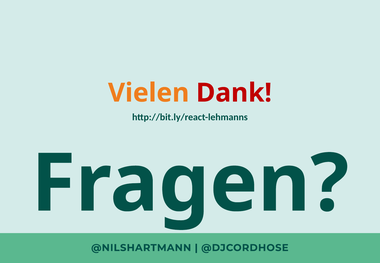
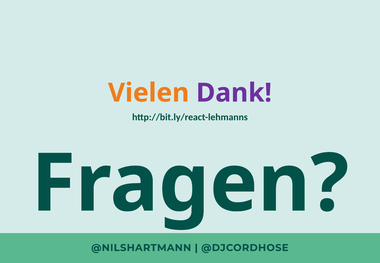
Dank colour: red -> purple (234, 93)
